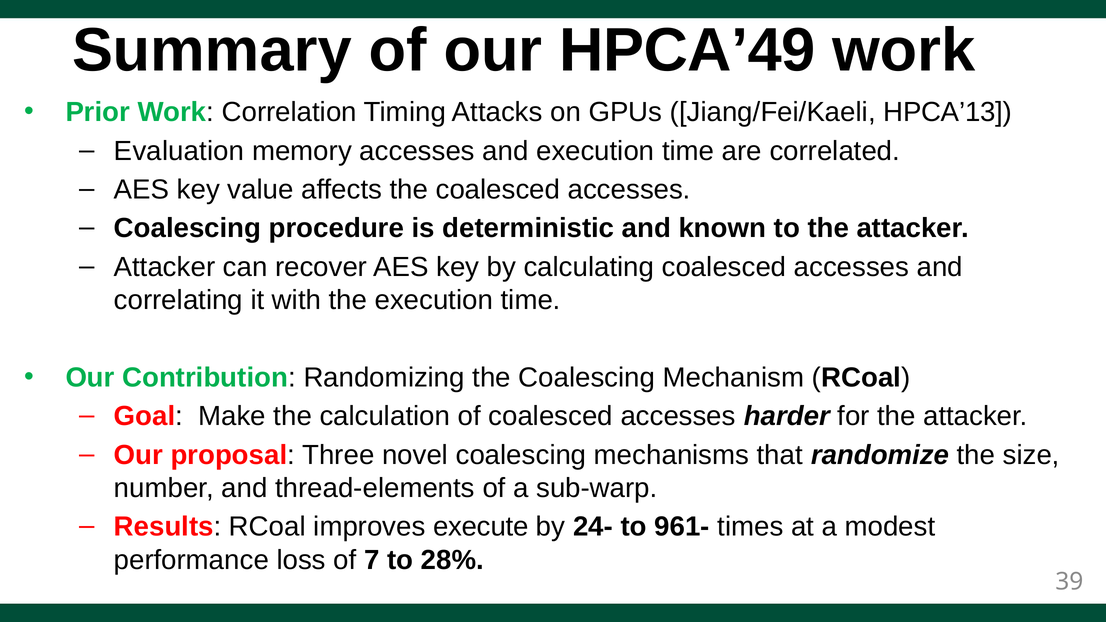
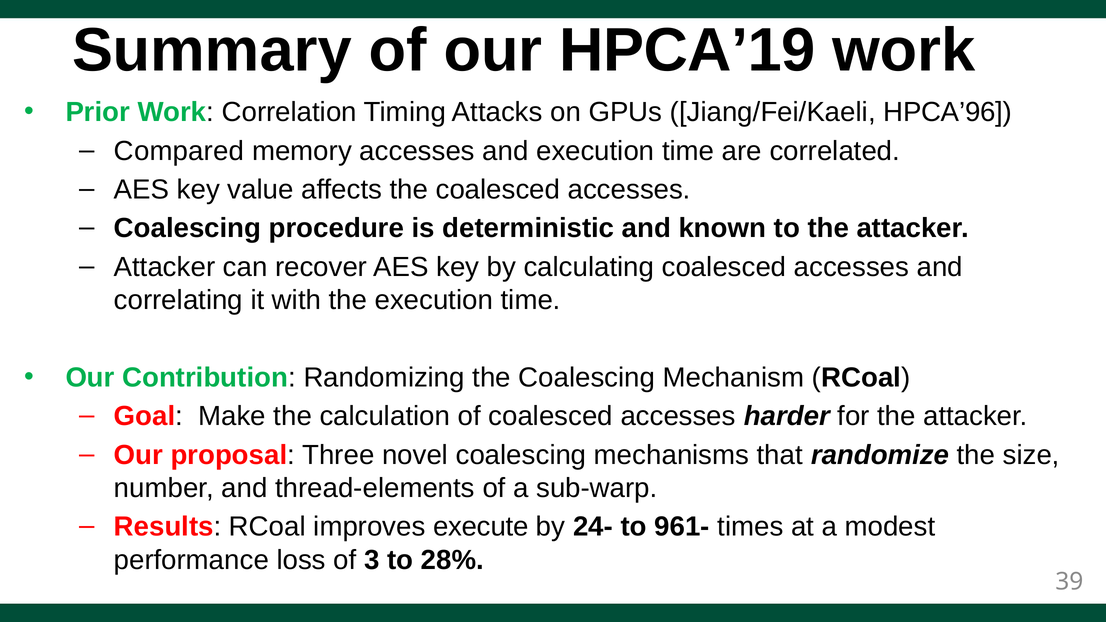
HPCA’49: HPCA’49 -> HPCA’19 (687, 50)
HPCA’13: HPCA’13 -> HPCA’96 (948, 112)
Evaluation: Evaluation -> Compared (179, 151)
7: 7 -> 3 (372, 560)
